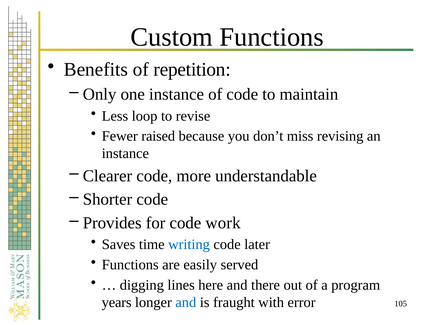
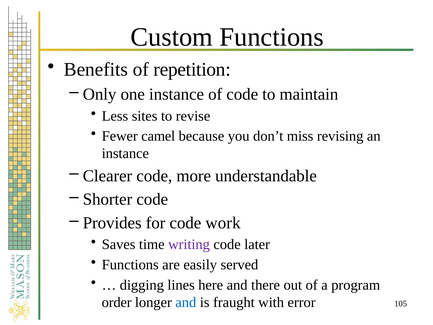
loop: loop -> sites (145, 116)
raised: raised -> camel (158, 136)
writing colour: blue -> purple (189, 244)
years: years -> order (117, 302)
